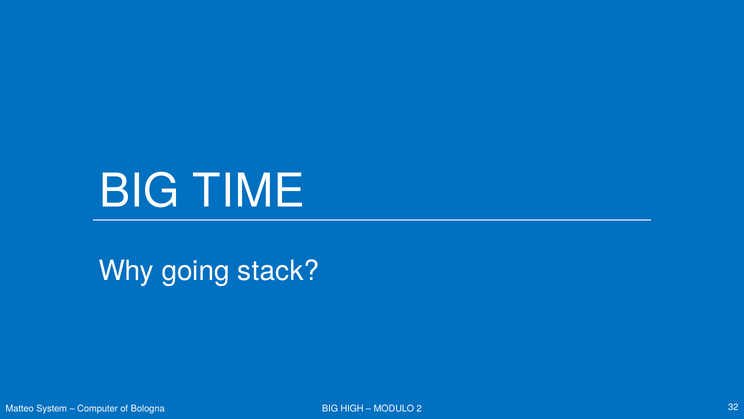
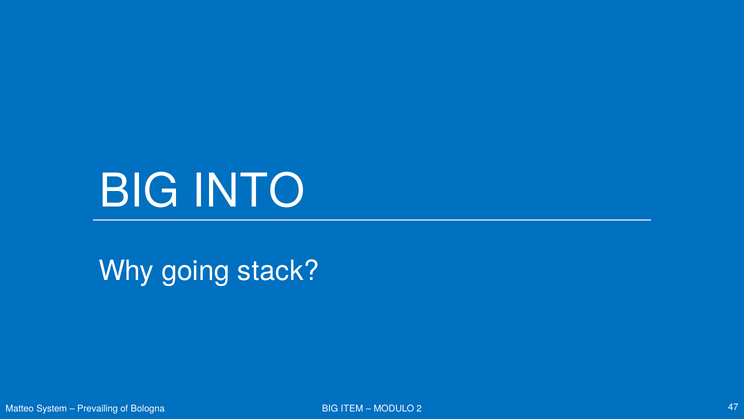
TIME: TIME -> INTO (249, 191)
Computer: Computer -> Prevailing (98, 408)
HIGH: HIGH -> ITEM (352, 408)
32: 32 -> 47 (733, 407)
